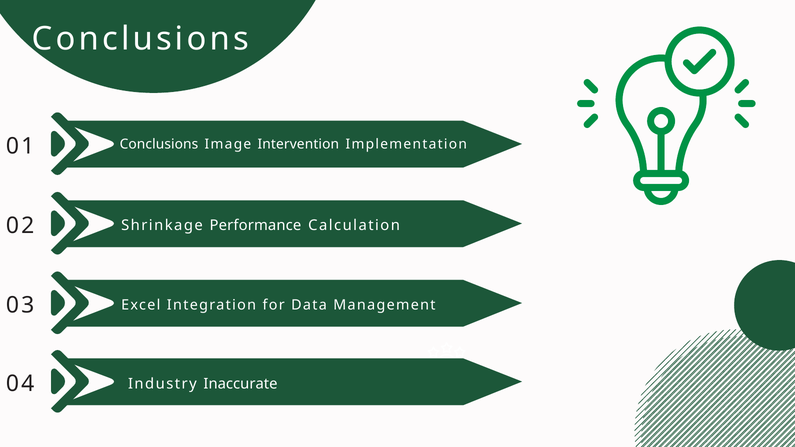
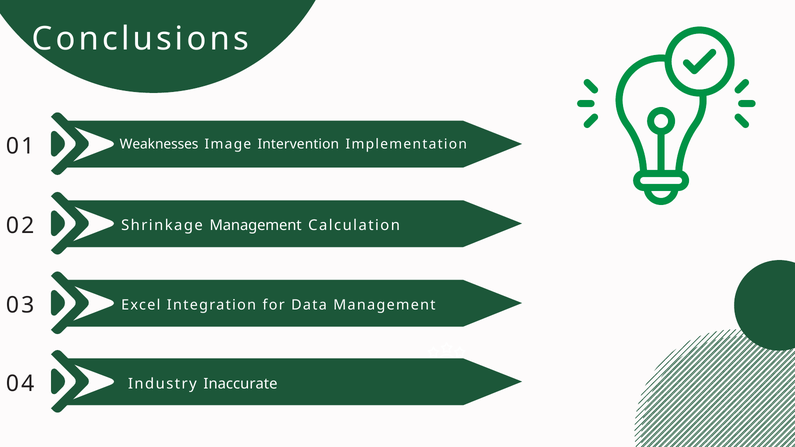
Conclusions: Conclusions -> Weaknesses (159, 144)
Shrinkage Performance: Performance -> Management (256, 226)
